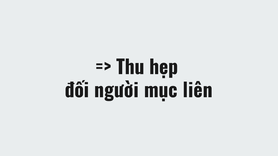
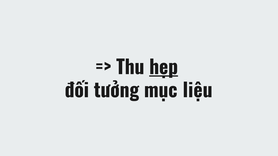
hẹp underline: none -> present (164, 68)
người: người -> tưởng (116, 91)
liên: liên -> liệu (198, 91)
